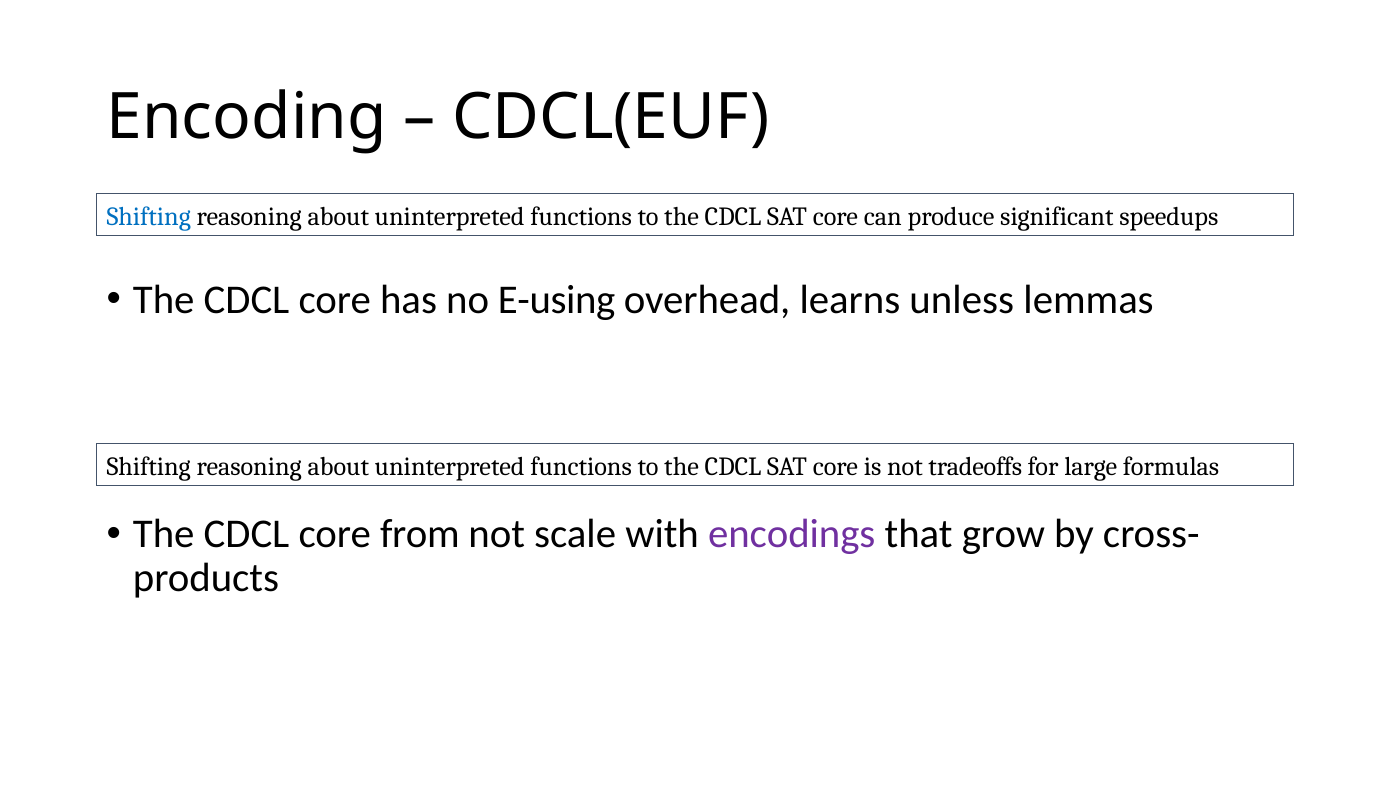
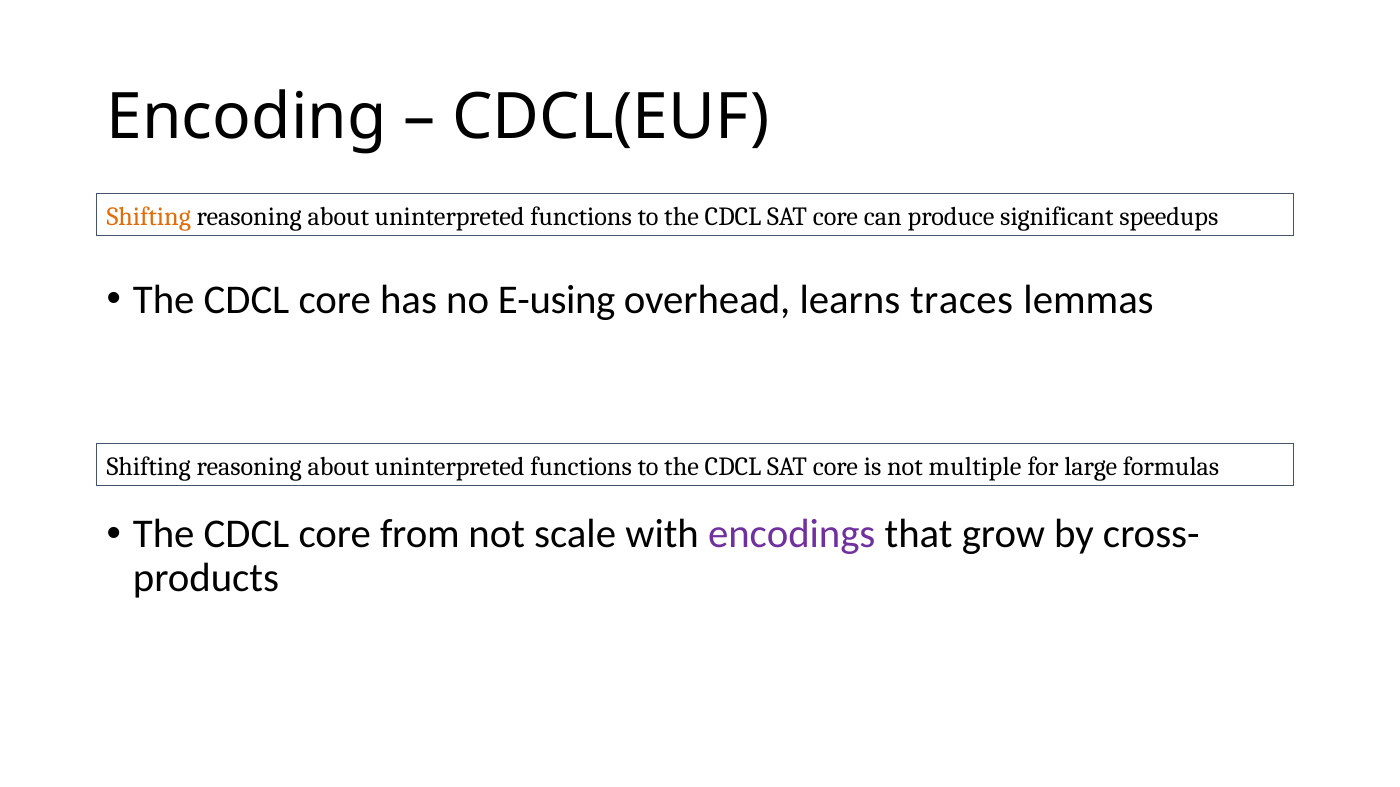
Shifting colour: blue -> orange (149, 217)
unless: unless -> traces (962, 300)
tradeoffs: tradeoffs -> multiple (975, 467)
